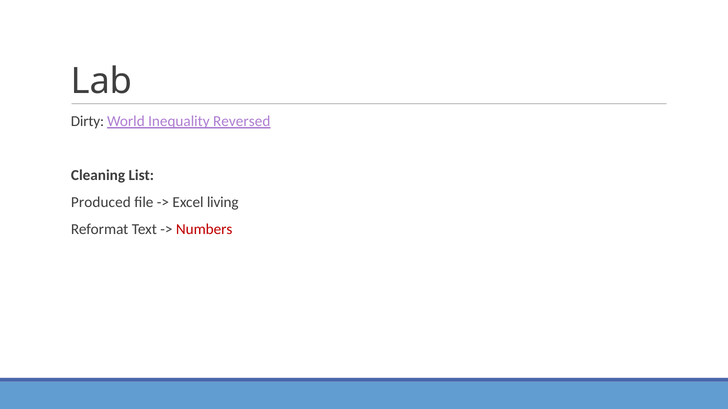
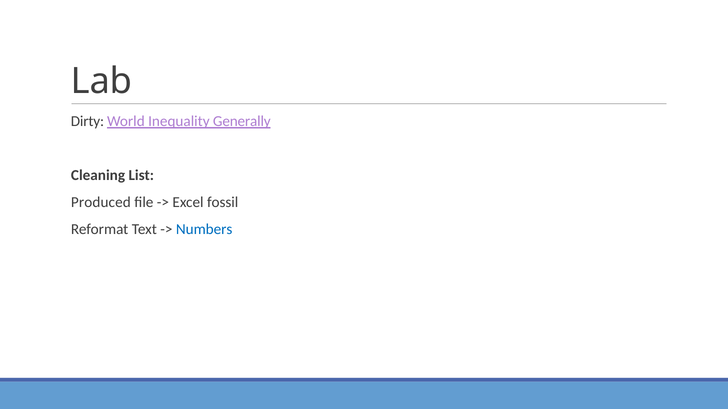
Reversed: Reversed -> Generally (242, 121)
living: living -> fossil (223, 202)
Numbers colour: red -> blue (204, 229)
